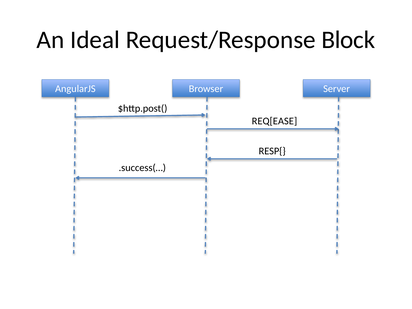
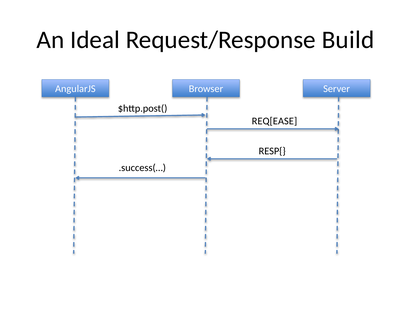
Block: Block -> Build (348, 40)
